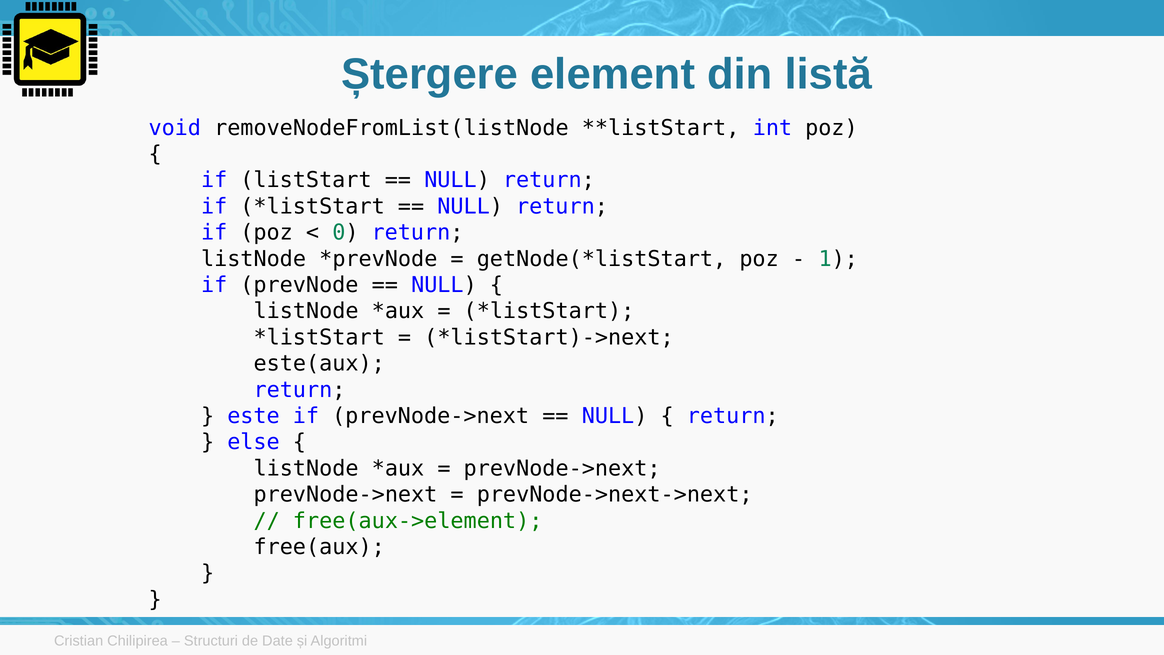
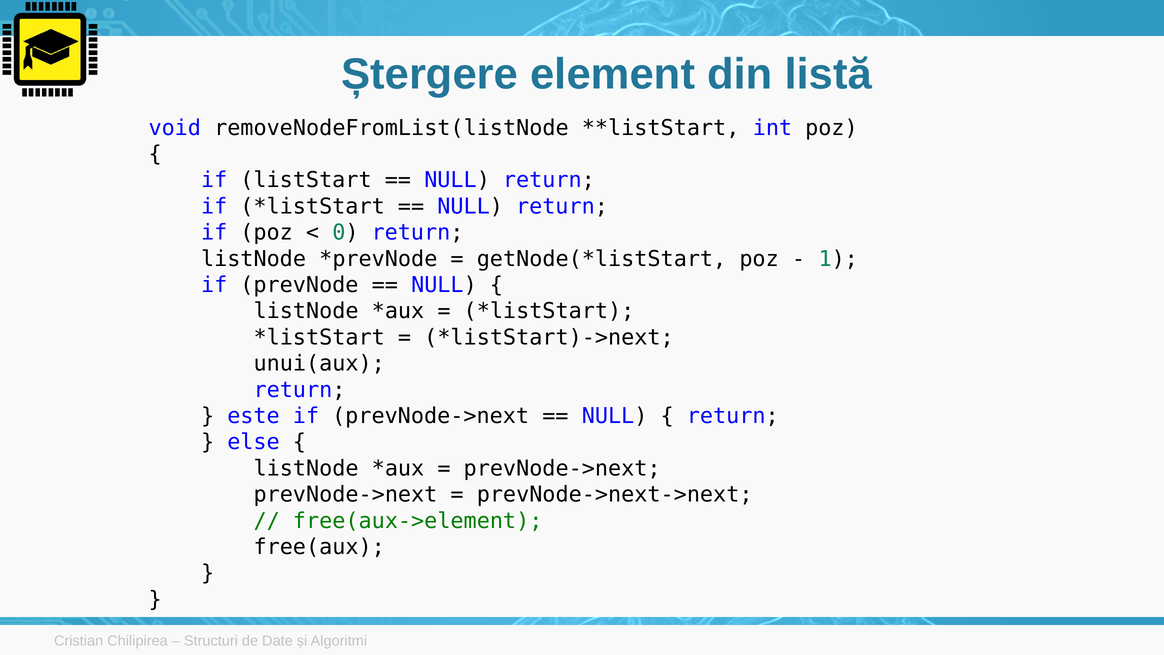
este(aux: este(aux -> unui(aux (319, 364)
